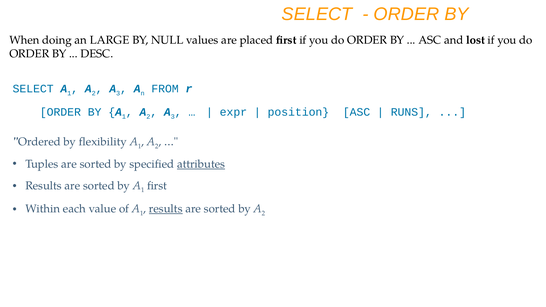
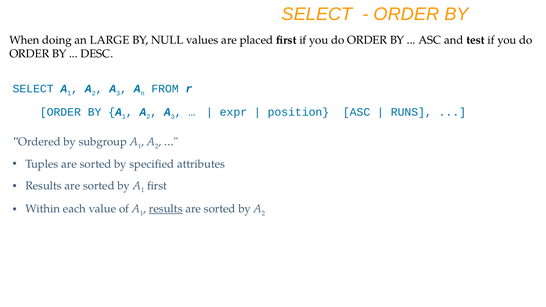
lost: lost -> test (476, 40)
flexibility: flexibility -> subgroup (103, 142)
attributes underline: present -> none (201, 164)
